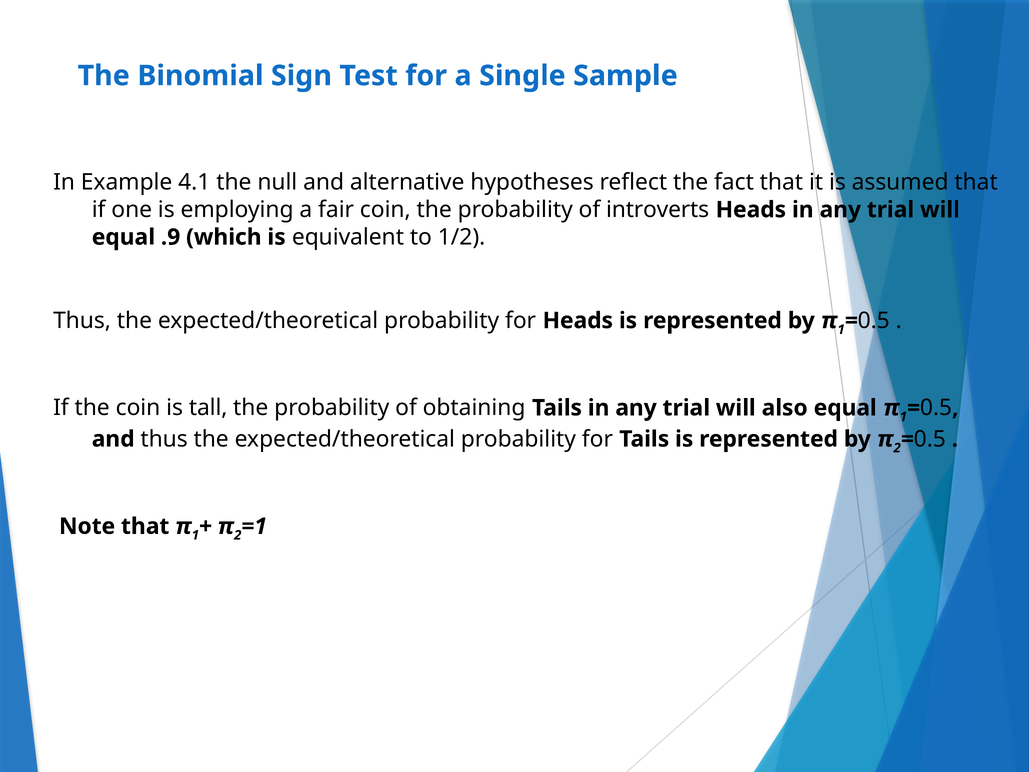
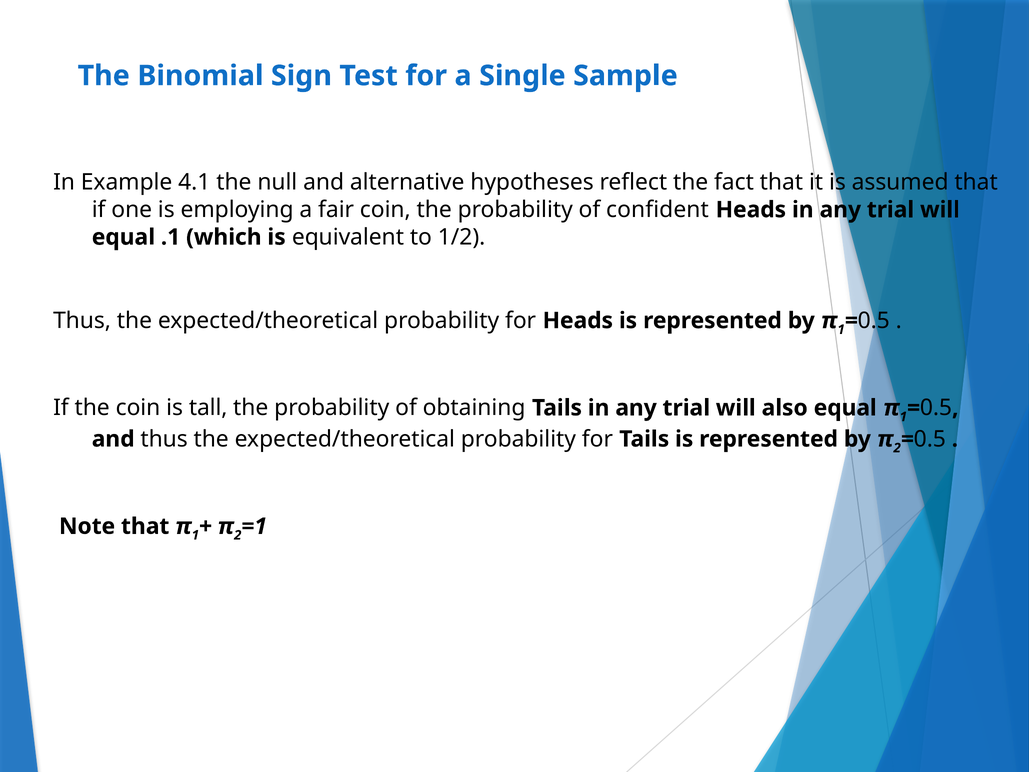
introverts: introverts -> confident (657, 210)
.9: .9 -> .1 (171, 237)
